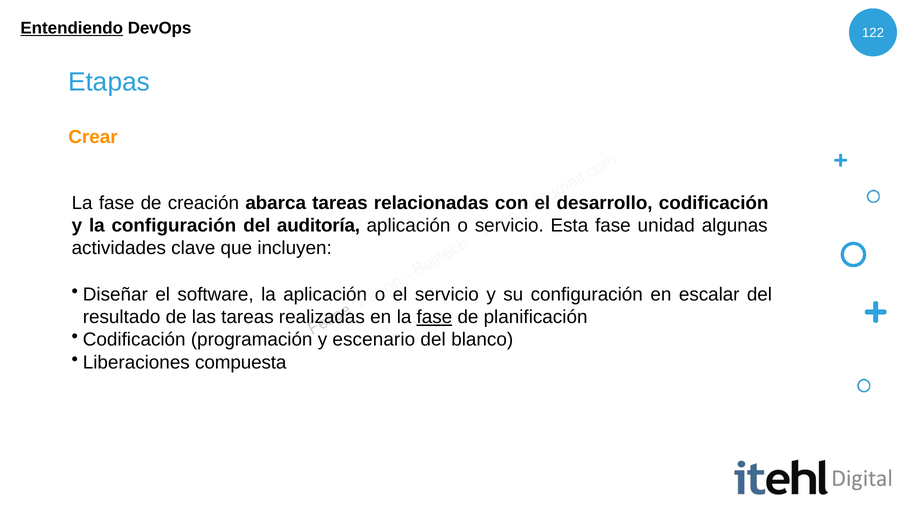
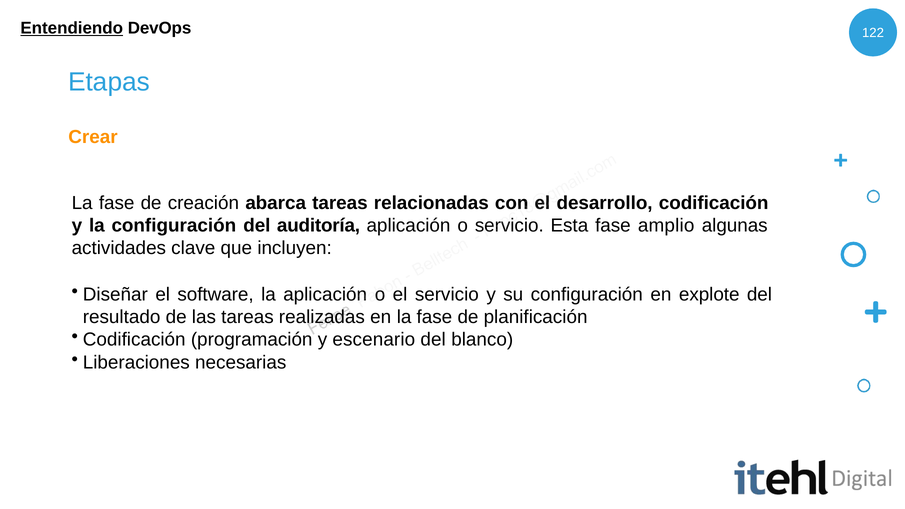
unidad: unidad -> amplio (666, 226)
escalar: escalar -> explote (709, 294)
fase underline: present -> none (434, 317)
compuesta: compuesta -> necesarias (241, 362)
